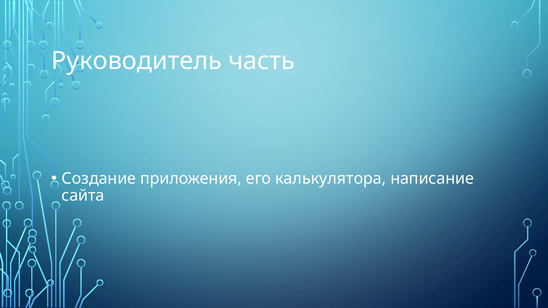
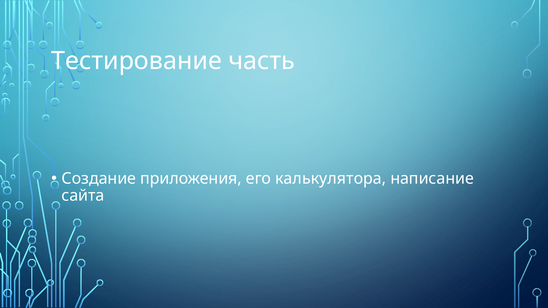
Руководитель: Руководитель -> Тестирование (137, 61)
